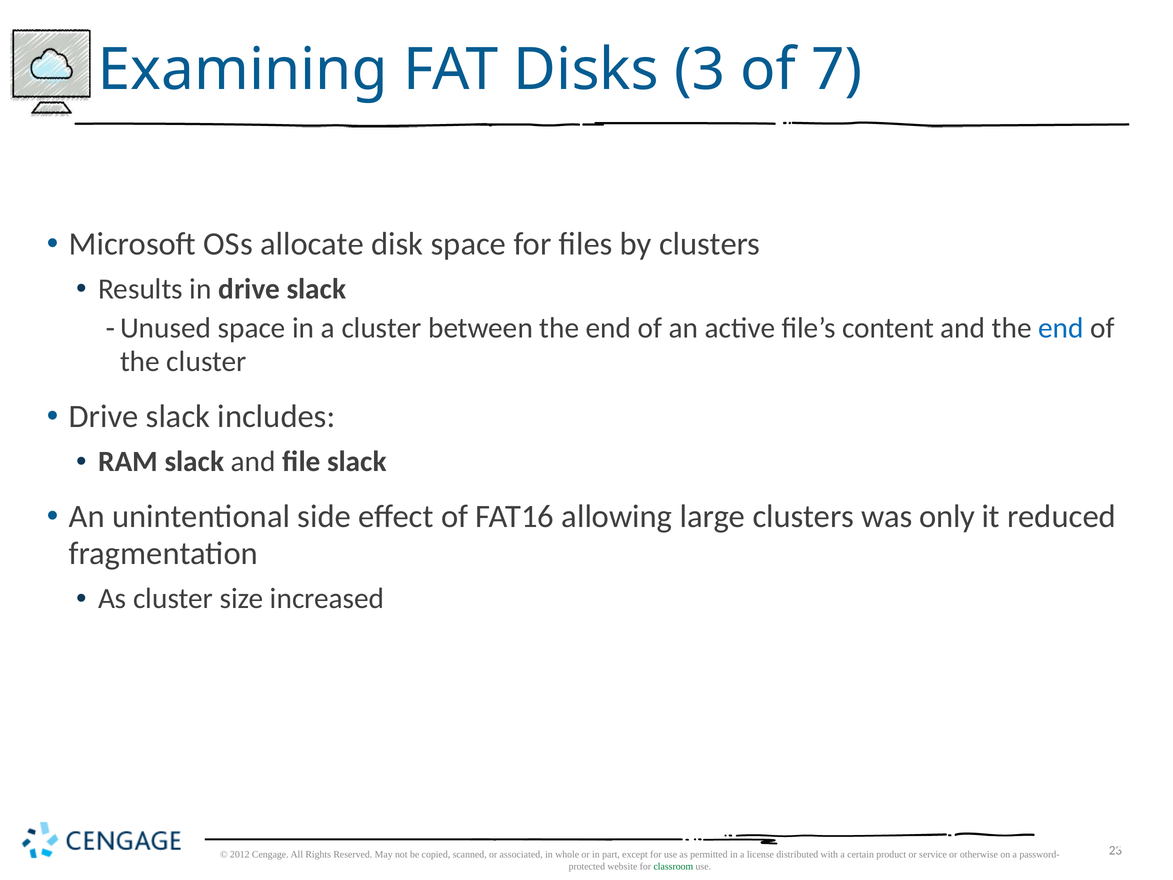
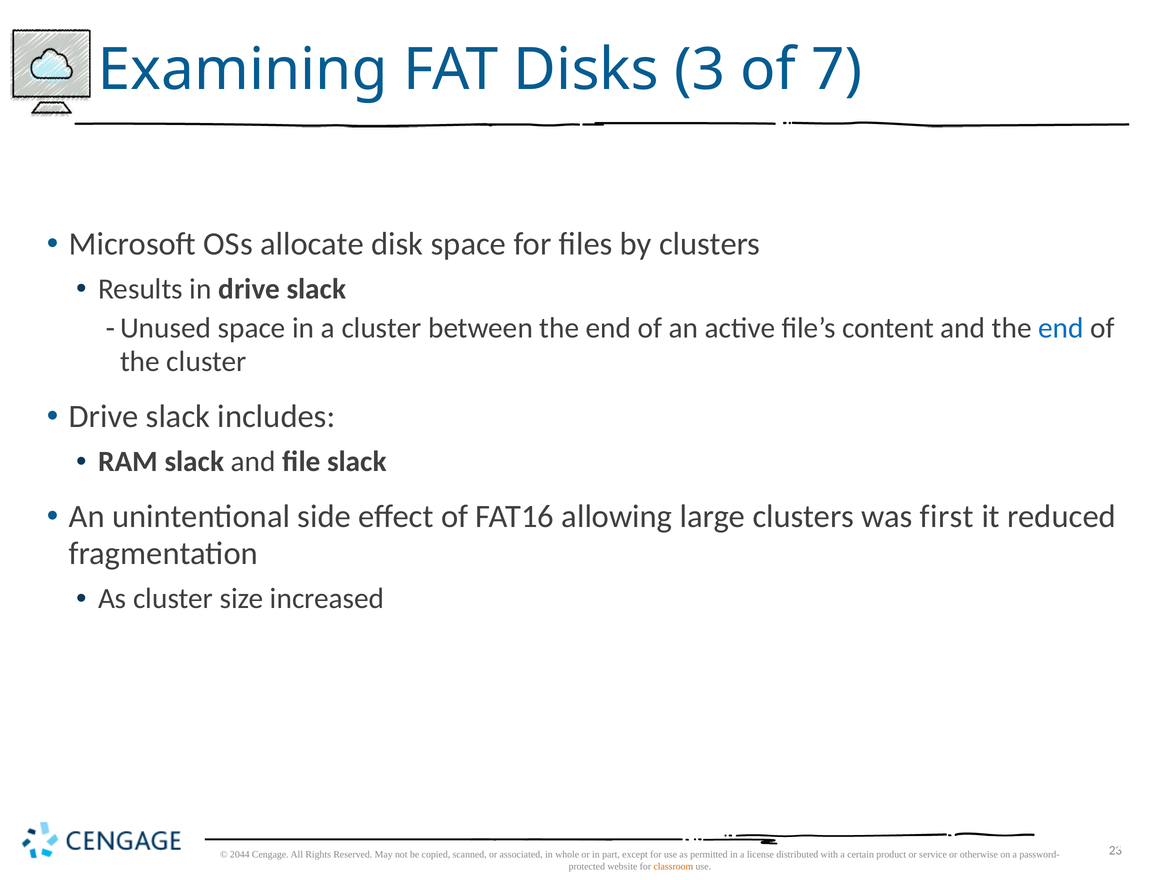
only: only -> first (947, 516)
2012: 2012 -> 2044 (240, 854)
classroom colour: green -> orange (673, 866)
